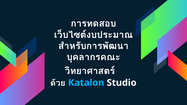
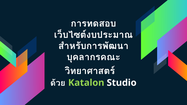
Katalon colour: light blue -> light green (86, 83)
